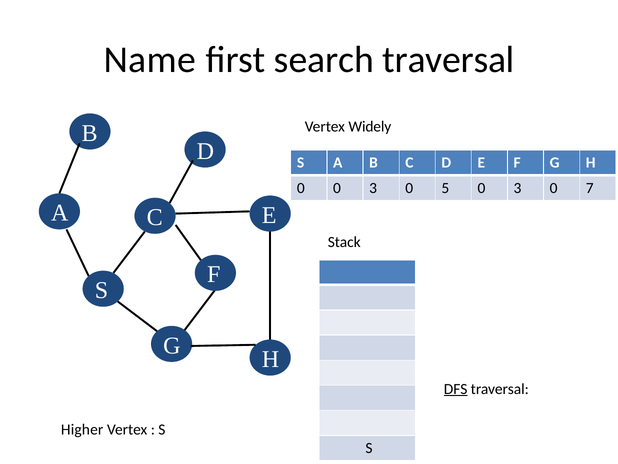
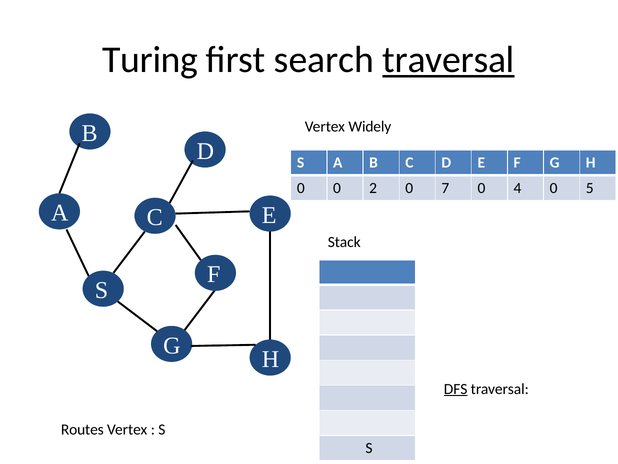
Name: Name -> Turing (150, 60)
traversal underline: none -> present (449, 60)
0 0 3: 3 -> 2 (373, 188)
5: 5 -> 7 (445, 188)
3: 3 -> 4 (518, 188)
7: 7 -> 5 (590, 188)
Higher: Higher -> Routes (82, 429)
